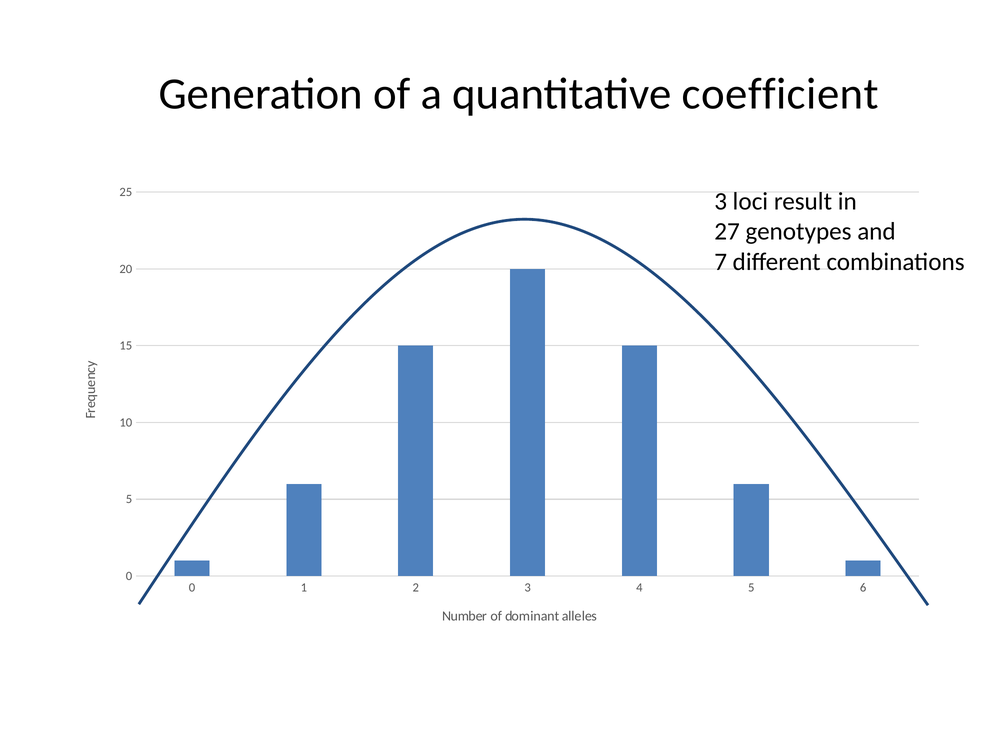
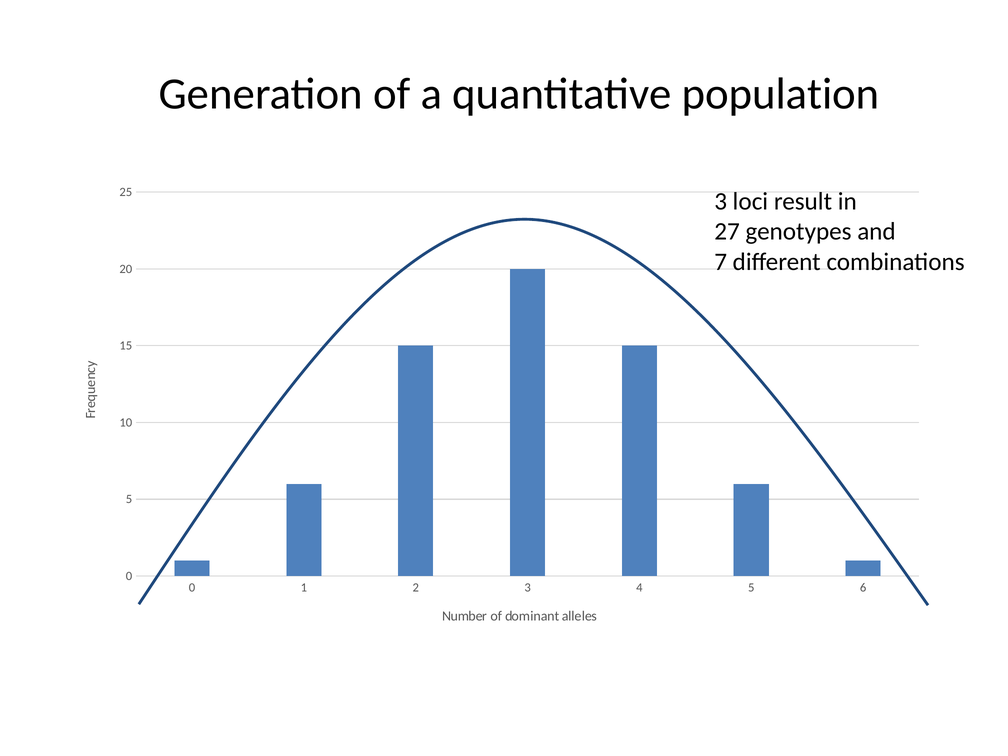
coefficient: coefficient -> population (781, 94)
